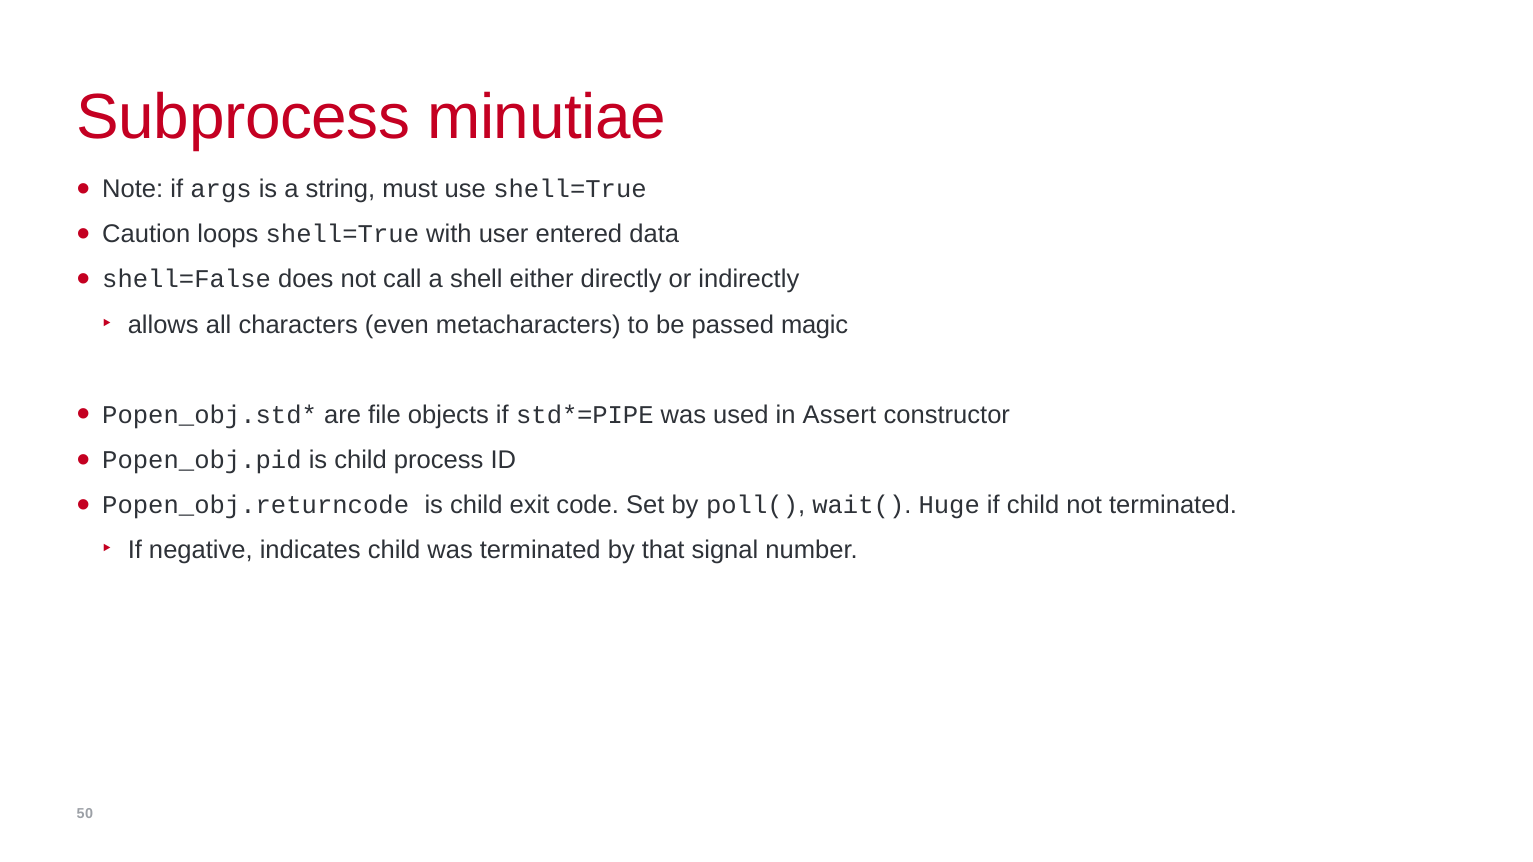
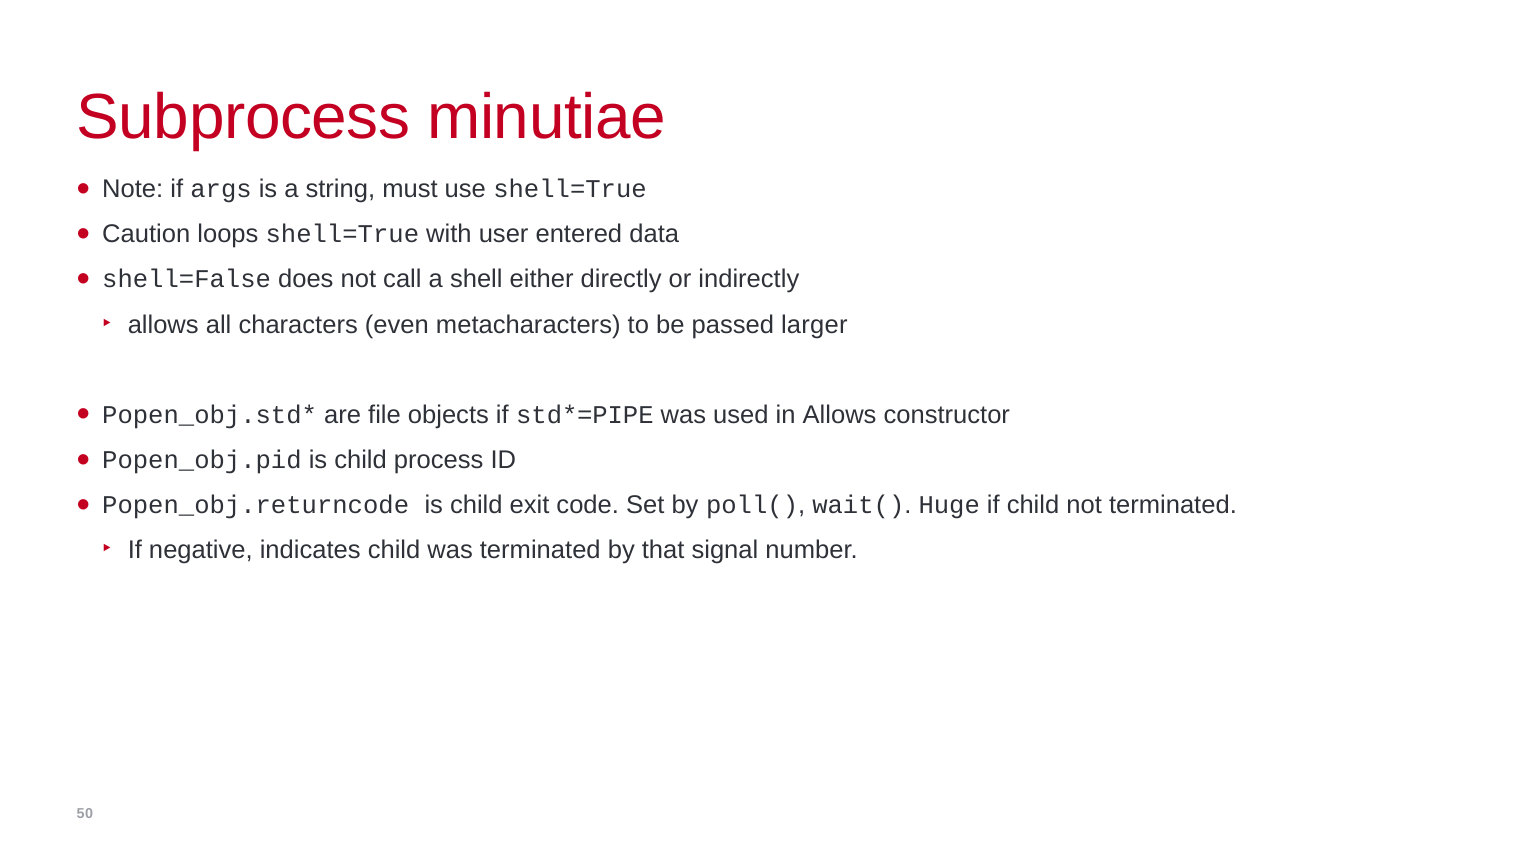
magic: magic -> larger (814, 325)
in Assert: Assert -> Allows (840, 415)
